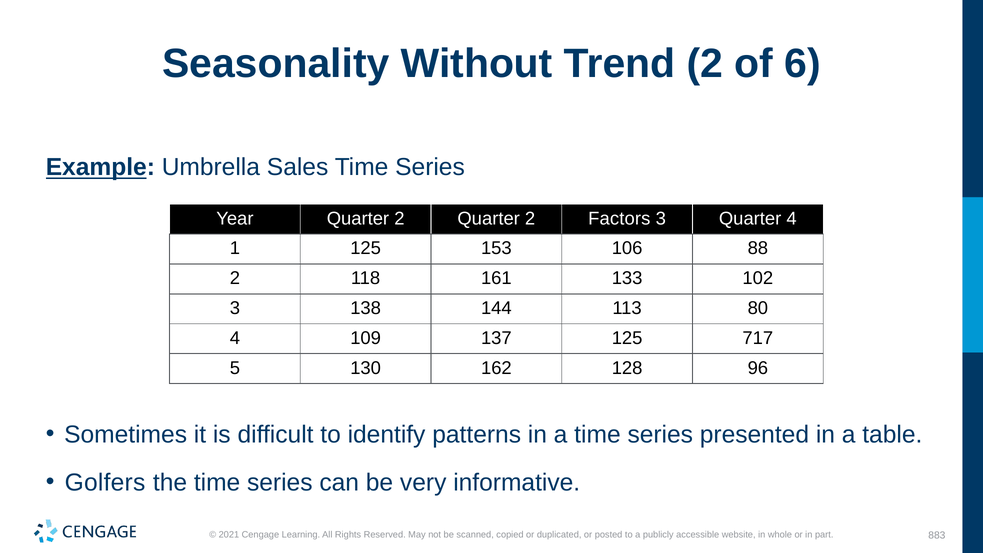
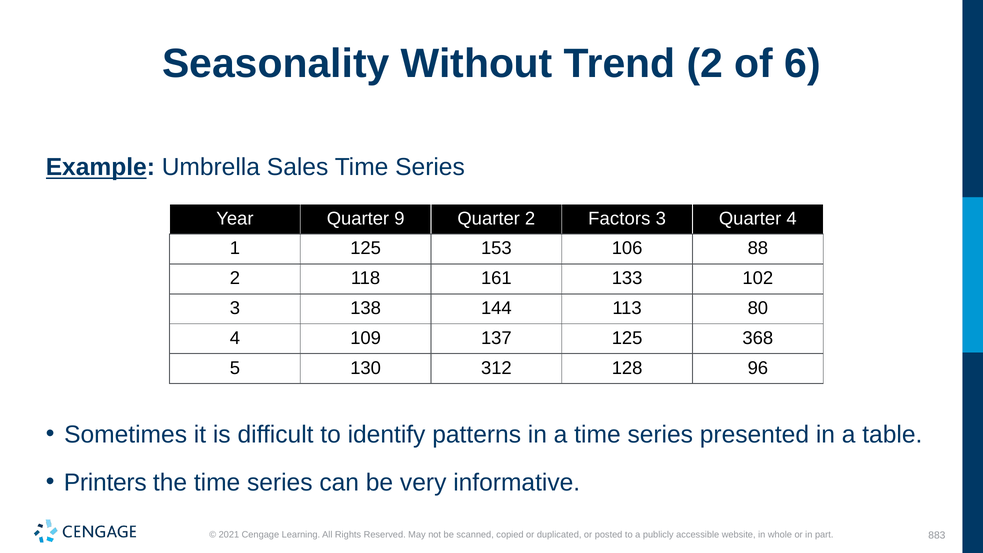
Year Quarter 2: 2 -> 9 (399, 218)
717: 717 -> 368 (758, 338)
162: 162 -> 312 (496, 368)
Golfers: Golfers -> Printers (105, 482)
